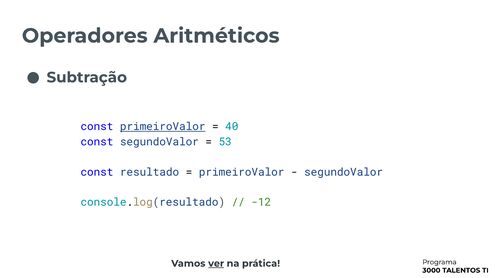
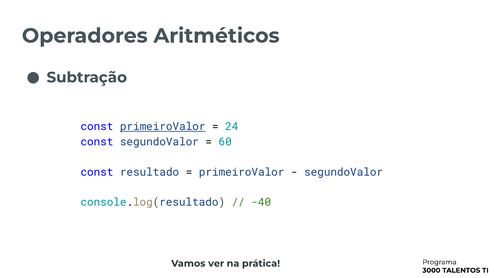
40: 40 -> 24 (232, 127)
53: 53 -> 60 (225, 142)
-12: -12 -> -40 (261, 203)
ver underline: present -> none (216, 264)
